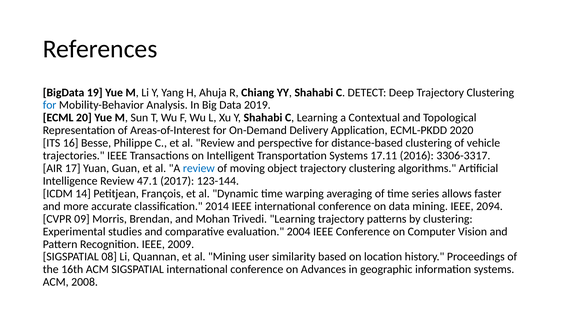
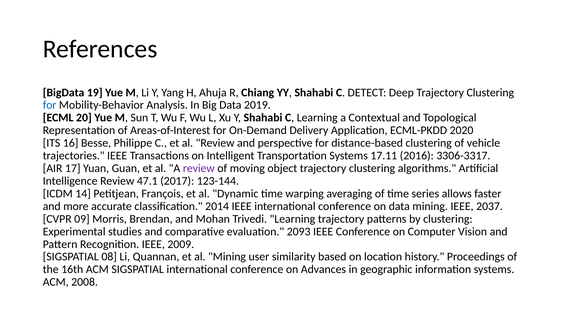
review colour: blue -> purple (199, 168)
2094: 2094 -> 2037 (490, 206)
2004: 2004 -> 2093 (299, 231)
